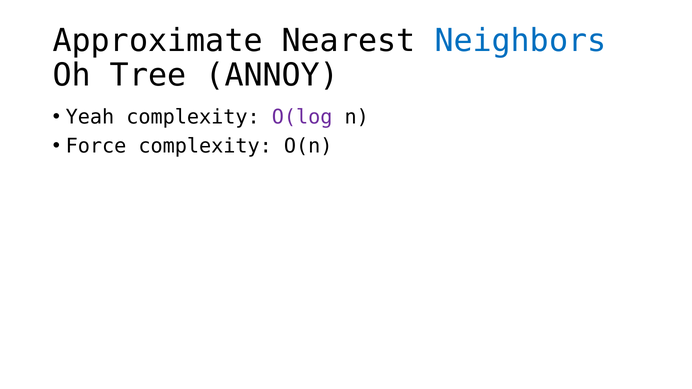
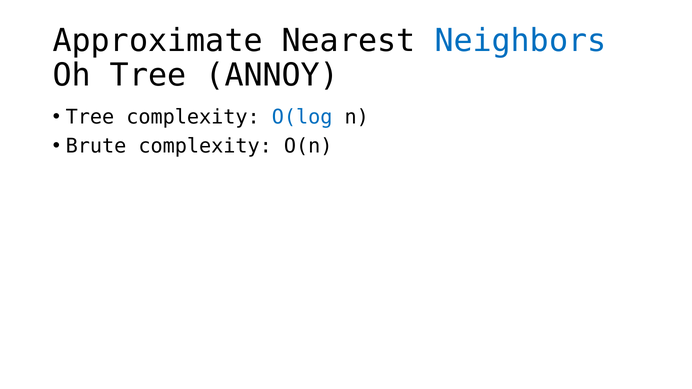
Yeah: Yeah -> Tree (90, 117)
O(log colour: purple -> blue (302, 117)
Force: Force -> Brute (96, 146)
